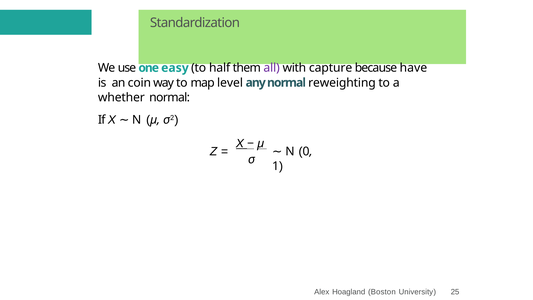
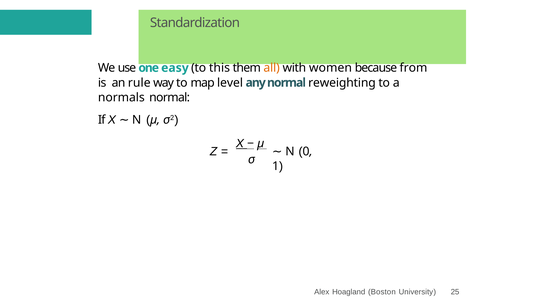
half: half -> this (220, 68)
all colour: purple -> orange (272, 68)
capture: capture -> women (330, 68)
have: have -> from (413, 68)
coin: coin -> rule (139, 83)
whether: whether -> normals (121, 97)
